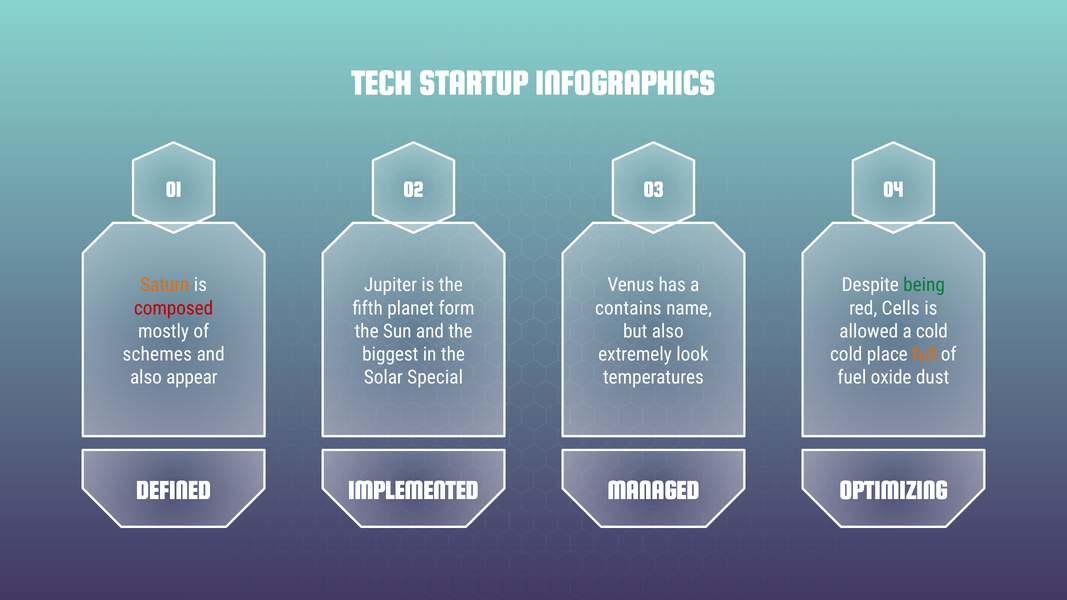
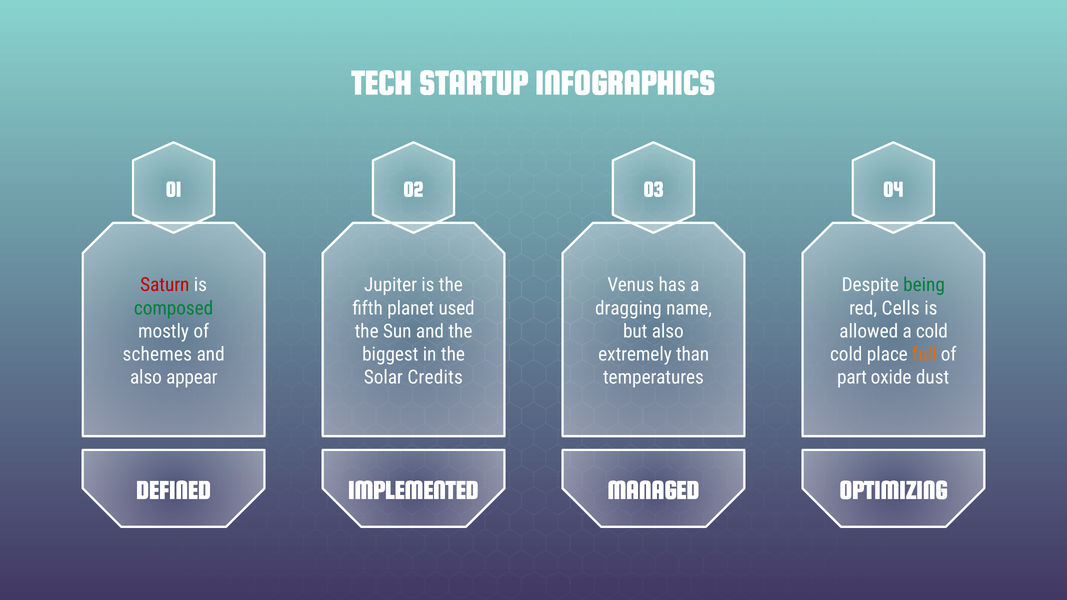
Saturn colour: orange -> red (165, 285)
composed colour: red -> green (174, 308)
form: form -> used (457, 308)
contains: contains -> dragging (628, 308)
look: look -> than (693, 355)
Special: Special -> Credits (435, 378)
fuel: fuel -> part (852, 378)
